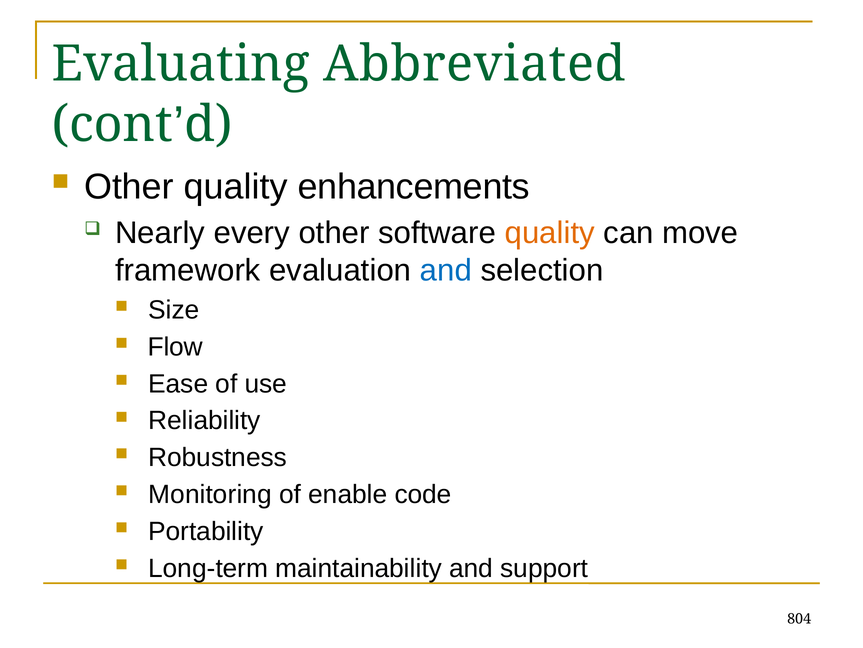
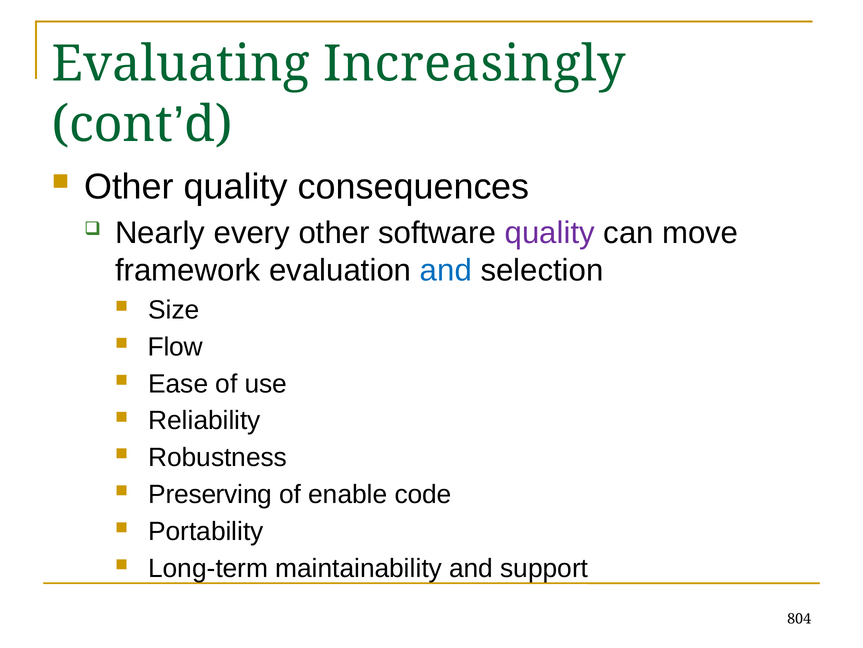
Abbreviated: Abbreviated -> Increasingly (474, 64)
enhancements: enhancements -> consequences (414, 187)
quality colour: orange -> purple (550, 233)
Monitoring: Monitoring -> Preserving (210, 494)
